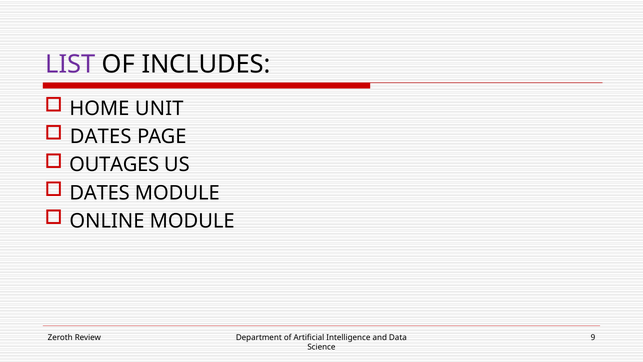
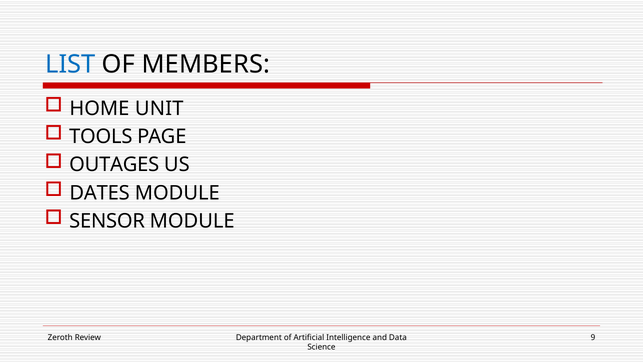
LIST colour: purple -> blue (70, 64)
INCLUDES: INCLUDES -> MEMBERS (206, 64)
DATES: DATES -> TOOLS (101, 136)
ONLINE: ONLINE -> SENSOR (107, 221)
